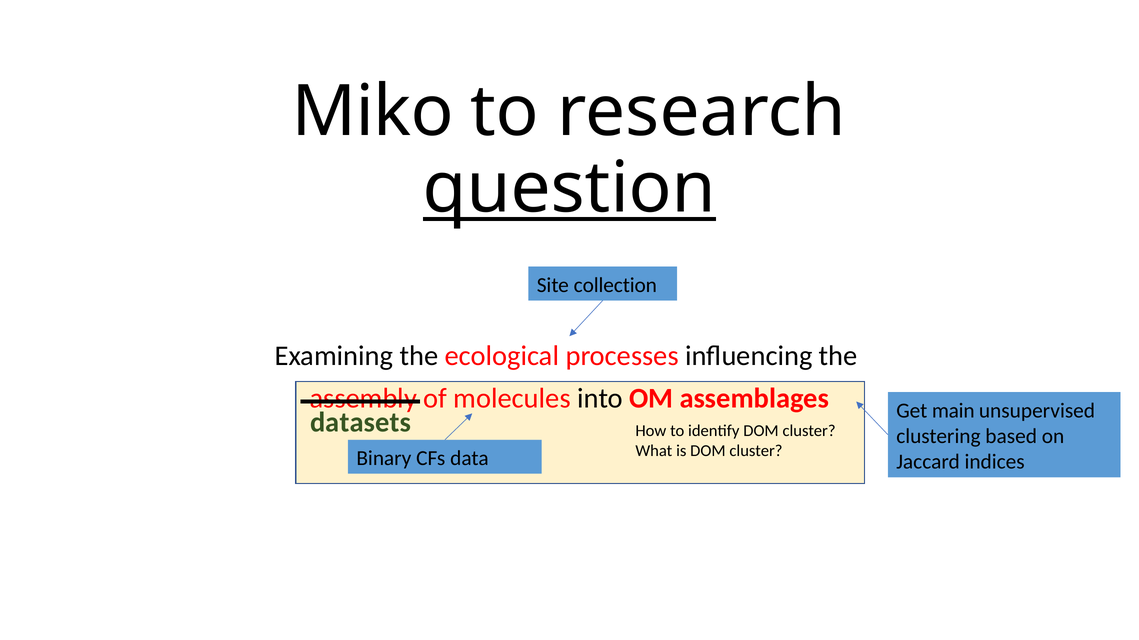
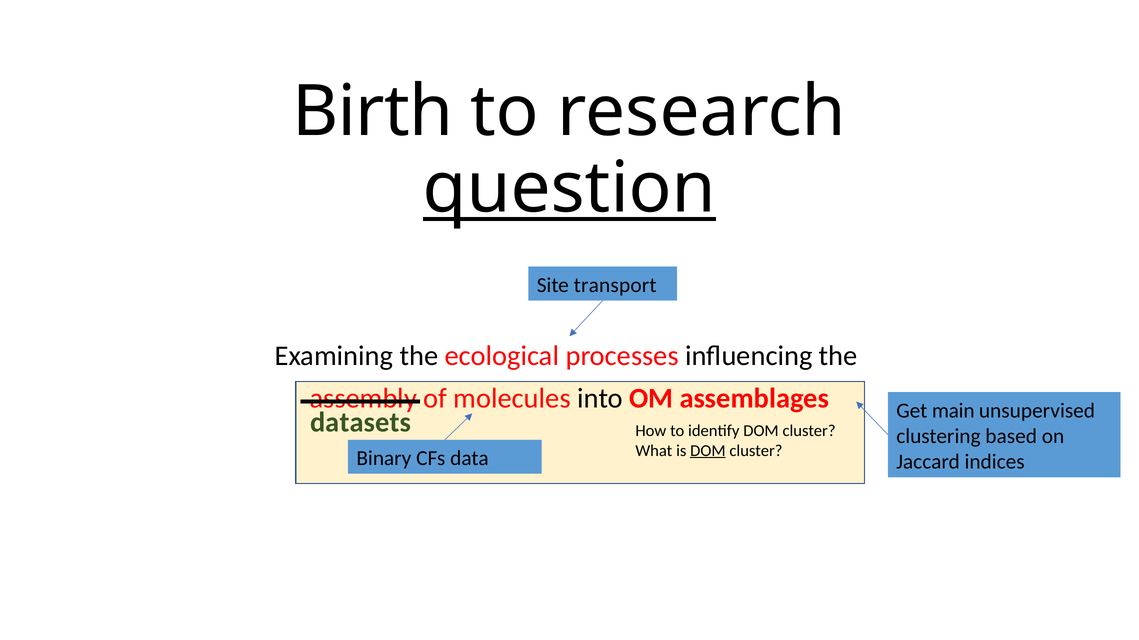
Miko: Miko -> Birth (373, 112)
collection: collection -> transport (615, 285)
DOM underline: none -> present (708, 451)
